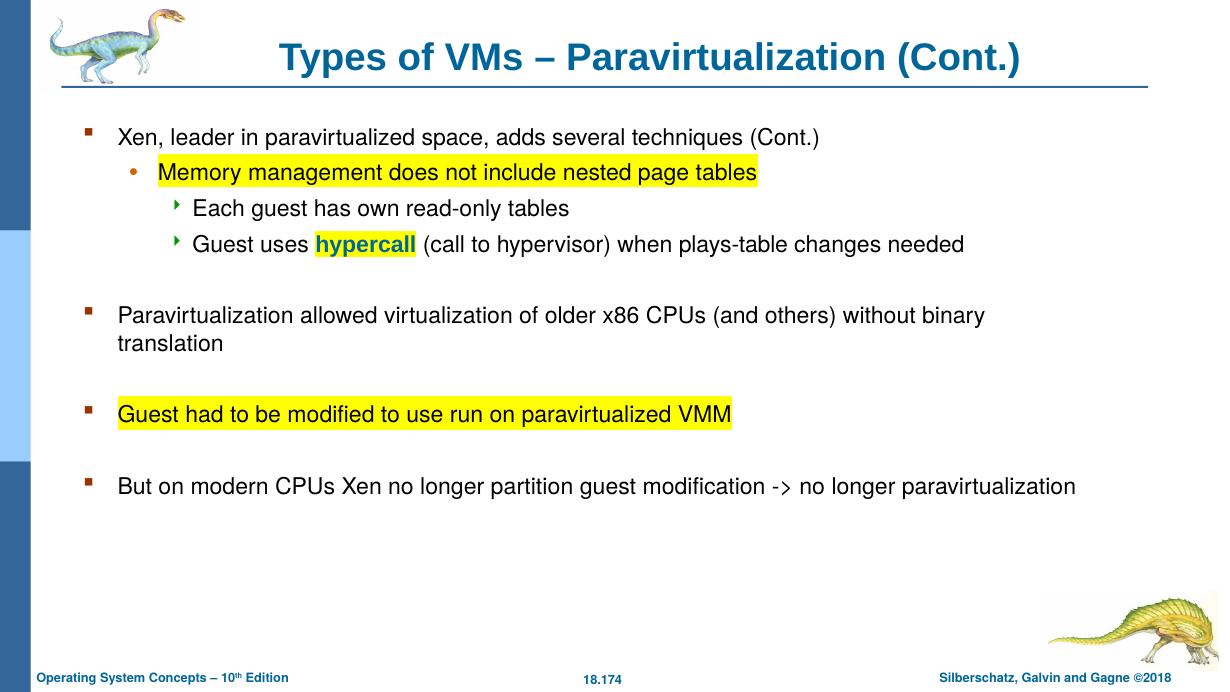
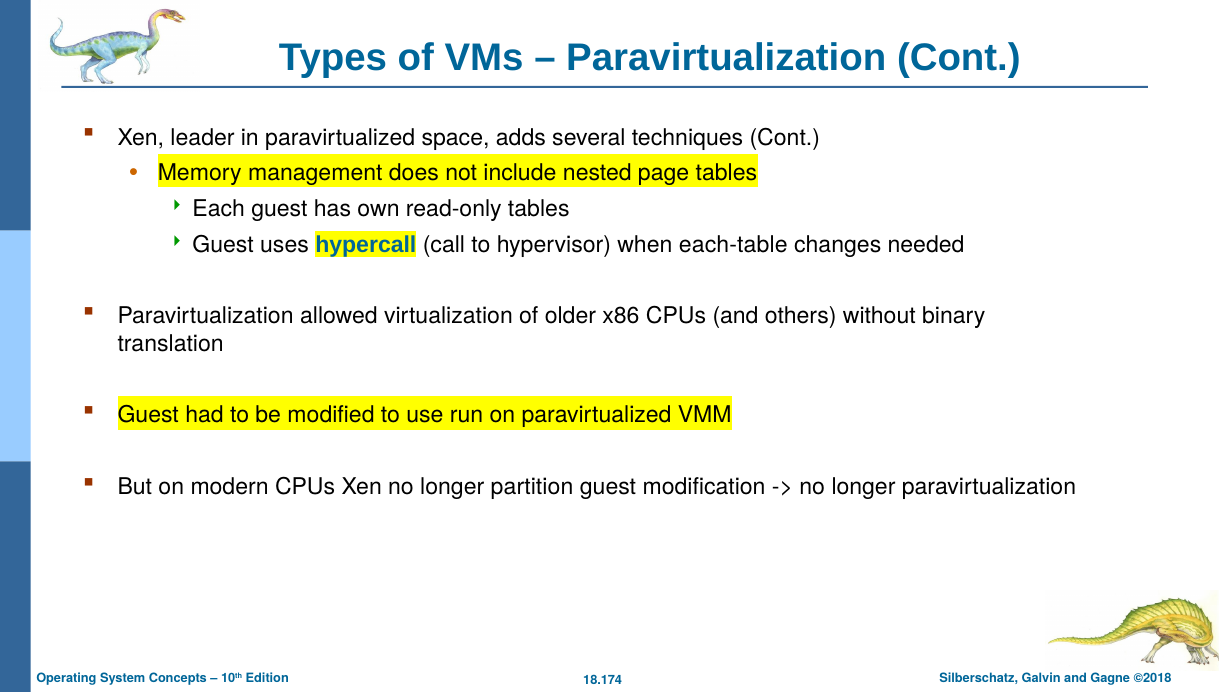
plays-table: plays-table -> each-table (733, 245)
